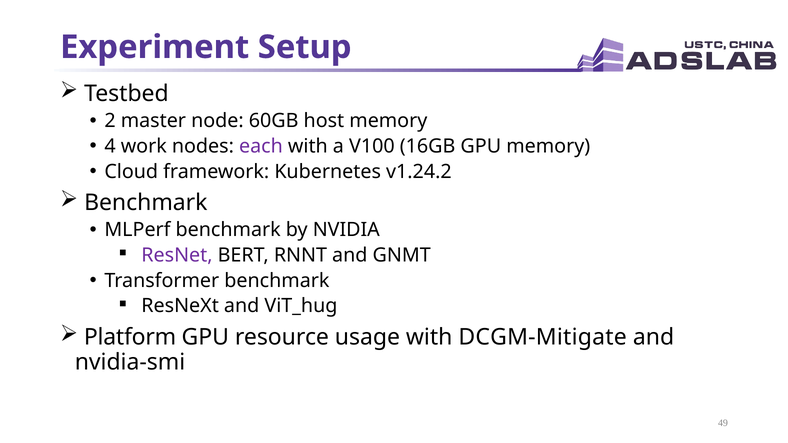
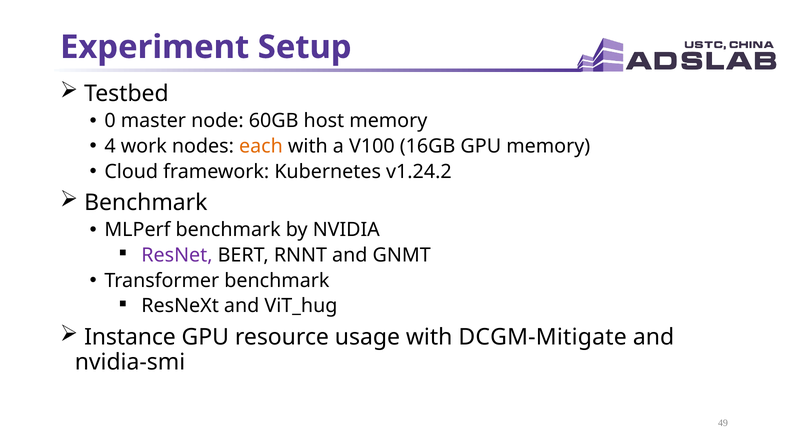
2: 2 -> 0 (110, 121)
each colour: purple -> orange (261, 146)
Platform: Platform -> Instance (130, 337)
